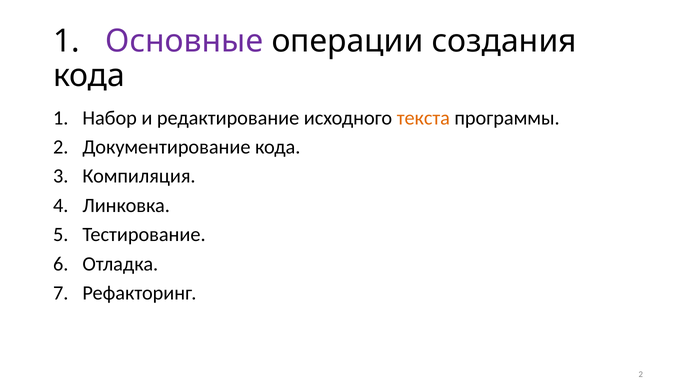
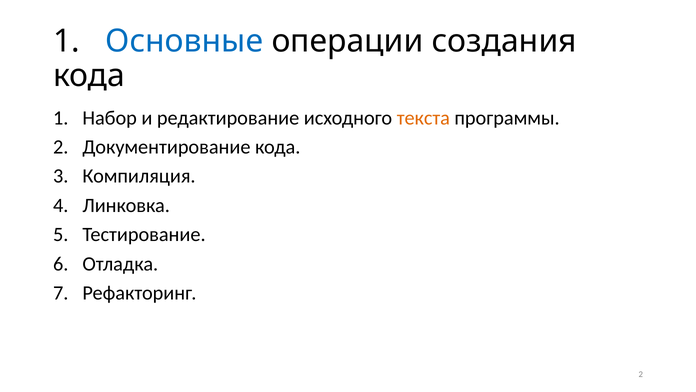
Основные colour: purple -> blue (184, 41)
